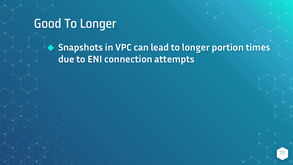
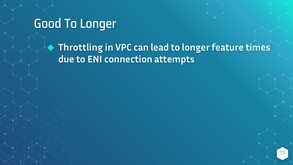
Snapshots: Snapshots -> Throttling (81, 47)
portion: portion -> feature (228, 47)
